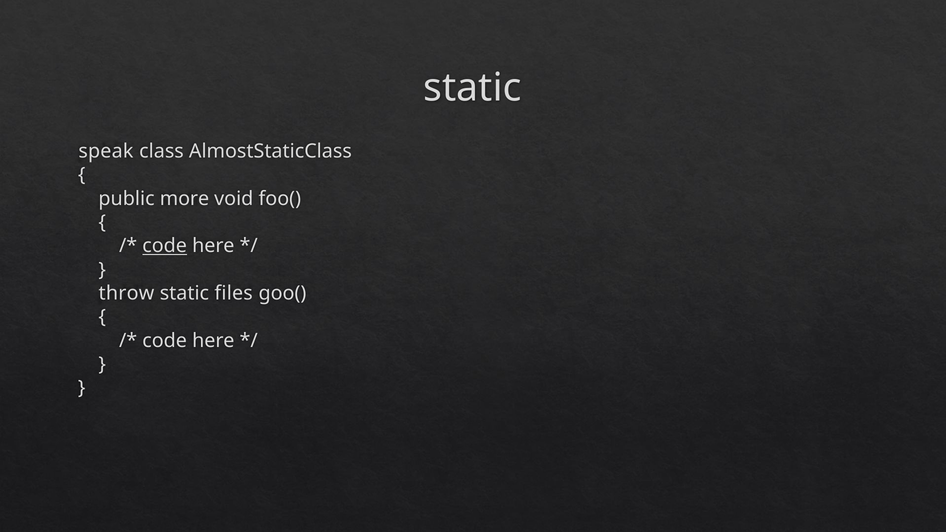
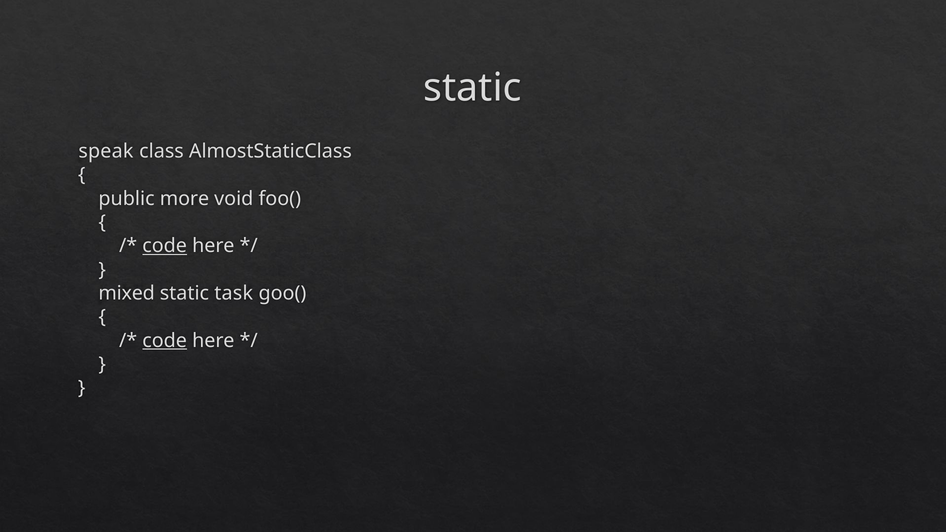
throw: throw -> mixed (127, 293)
files: files -> task (234, 293)
code underline: none -> present (165, 341)
